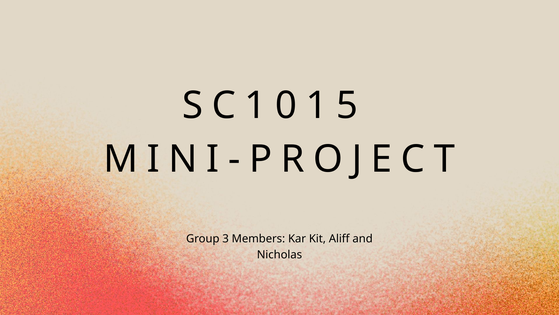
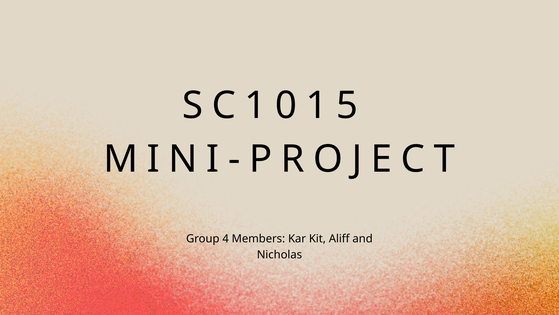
3: 3 -> 4 (226, 238)
